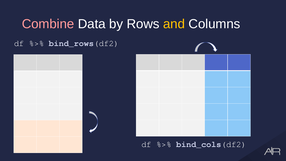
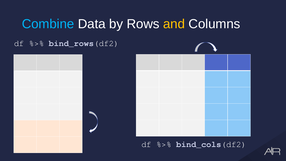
Combine colour: pink -> light blue (48, 24)
